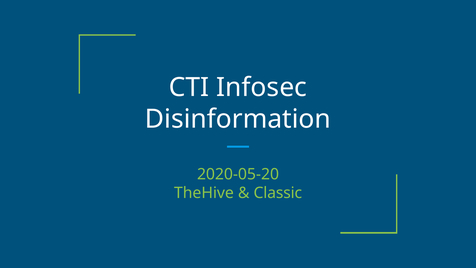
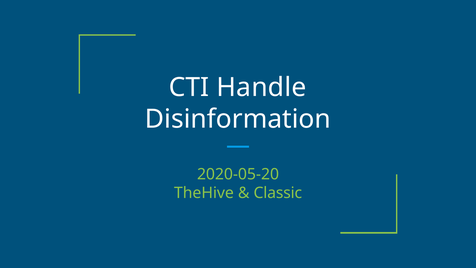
Infosec: Infosec -> Handle (261, 87)
